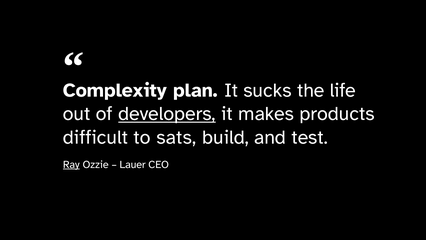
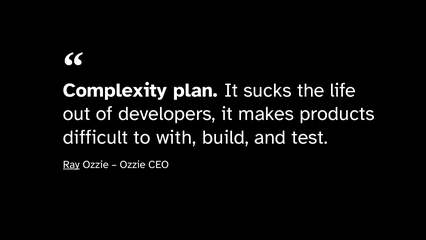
developers underline: present -> none (167, 114)
sats: sats -> with (176, 137)
Lauer: Lauer -> Ozzie (133, 164)
